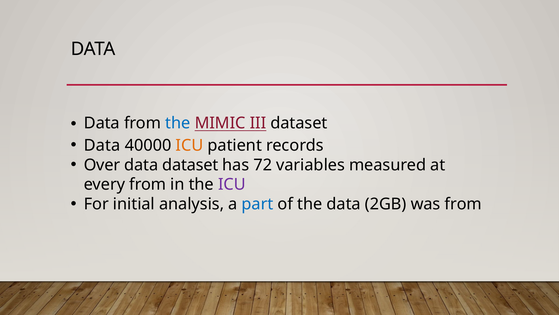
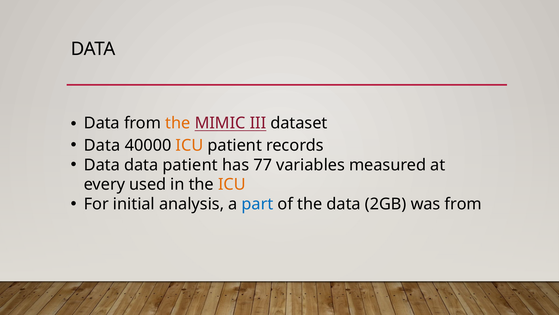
the colour: blue -> orange (178, 123)
Over: Over -> Data (102, 165)
data dataset: dataset -> patient (190, 165)
72: 72 -> 77 (263, 165)
every from: from -> used (148, 184)
ICU colour: purple -> orange (232, 184)
